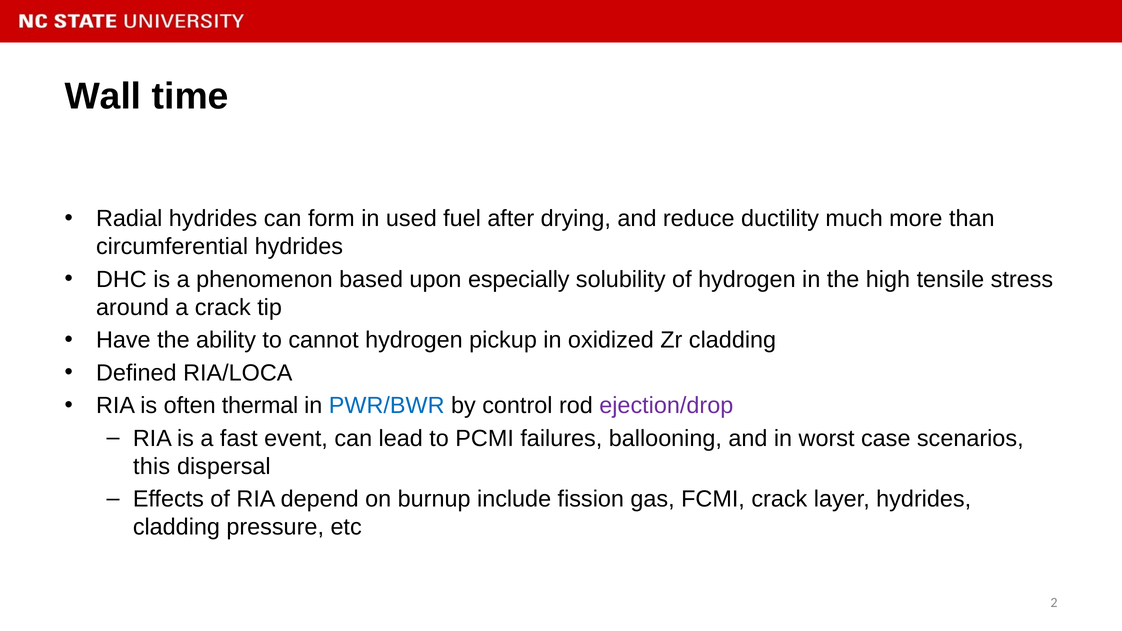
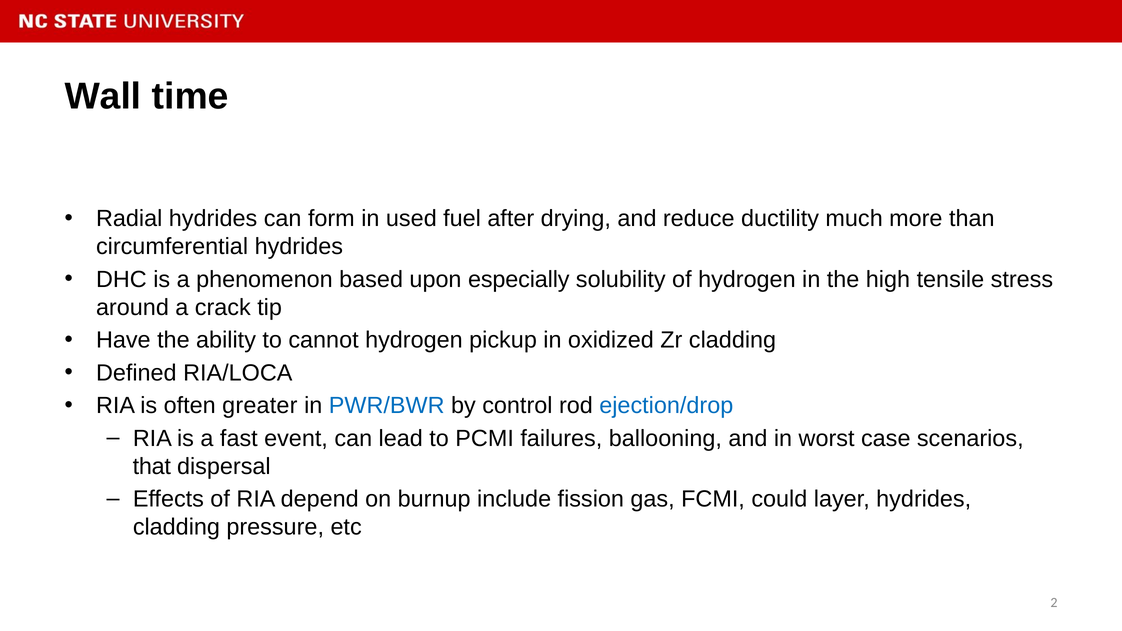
thermal: thermal -> greater (260, 406)
ejection/drop colour: purple -> blue (666, 406)
this: this -> that (152, 467)
FCMI crack: crack -> could (779, 499)
